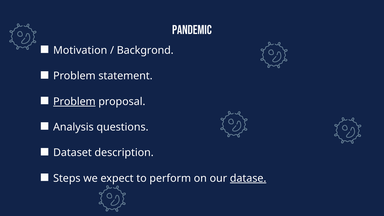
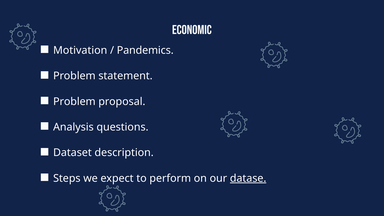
PANDEMIC: PANDEMIC -> ECONOMIC (192, 30)
Backgrond: Backgrond -> Pandemics (145, 50)
Problem underline: present -> none (74, 101)
